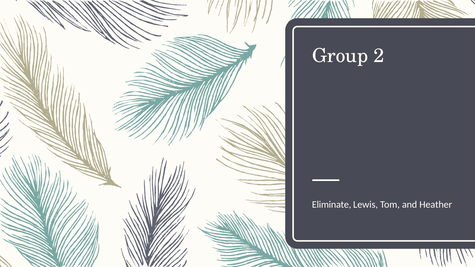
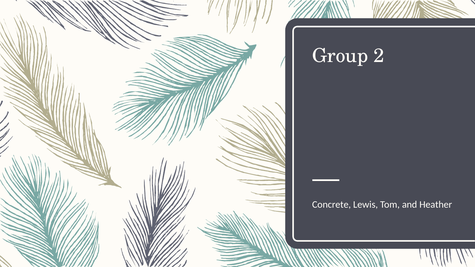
Eliminate: Eliminate -> Concrete (332, 205)
